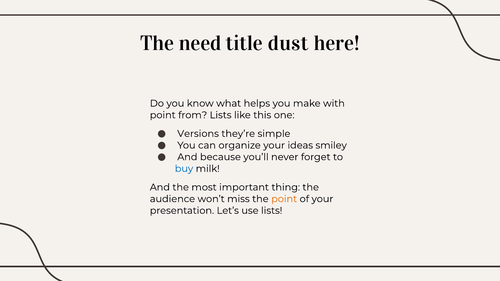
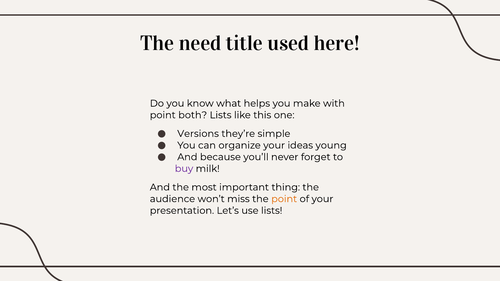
dust: dust -> used (288, 43)
from: from -> both (193, 115)
smiley: smiley -> young (331, 145)
buy colour: blue -> purple (184, 169)
